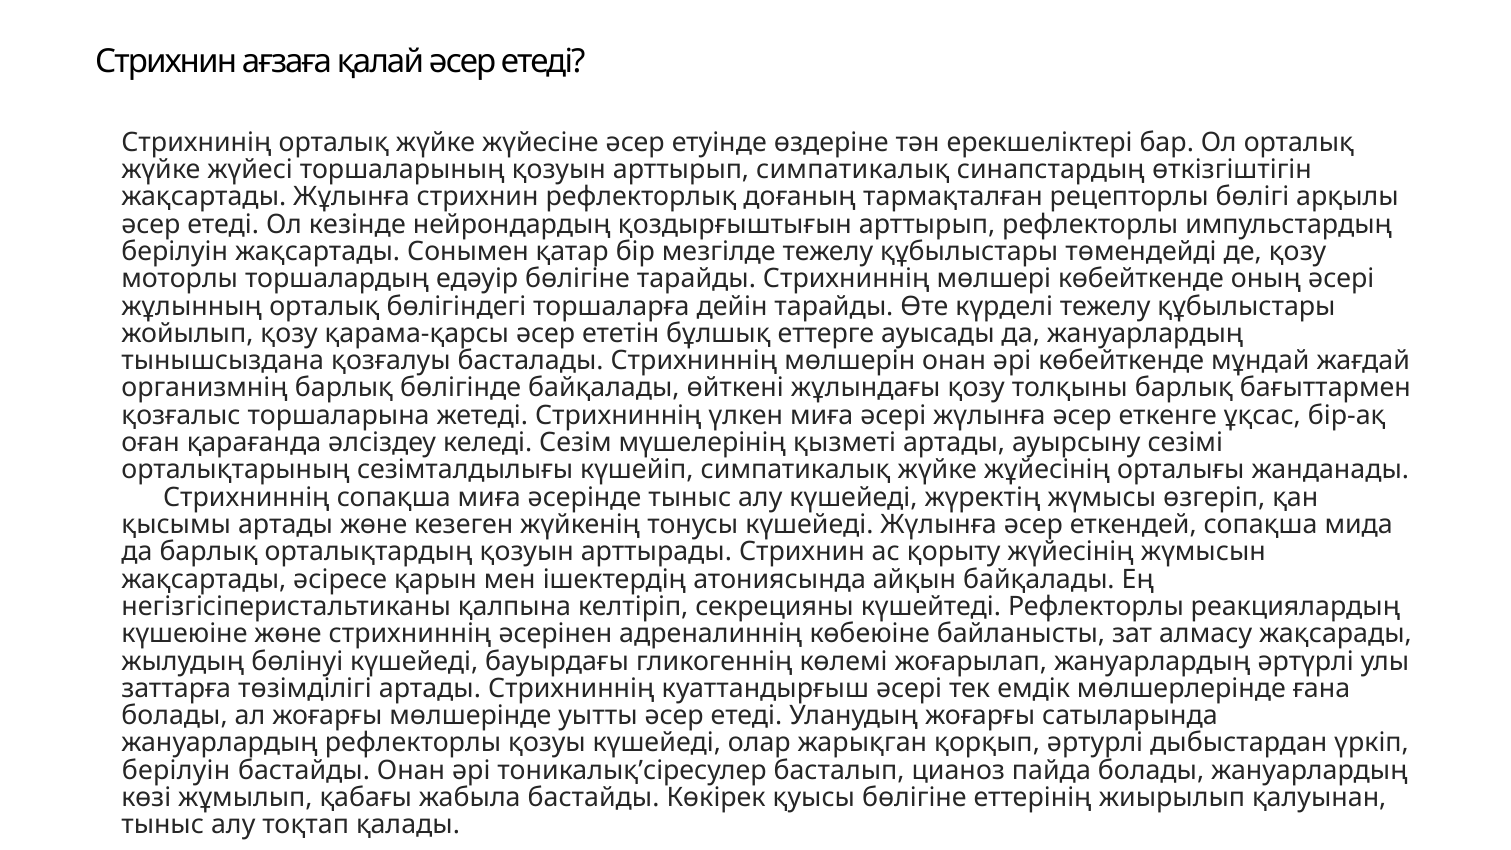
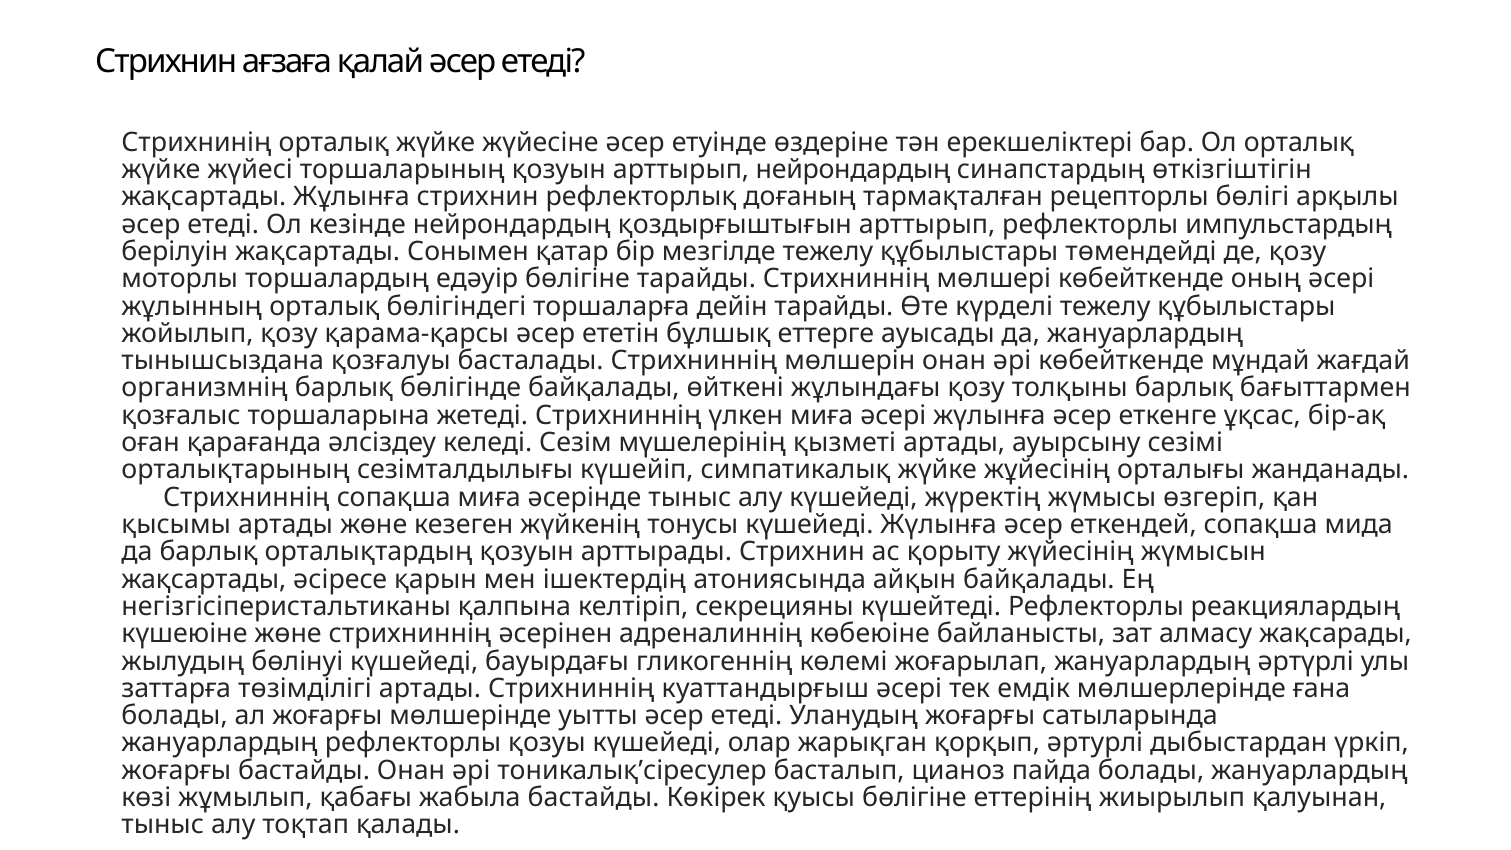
арттырып симпатикалық: симпатикалық -> нейрондардың (853, 170)
берілуін: берілуін -> жоғарғы (176, 770)
